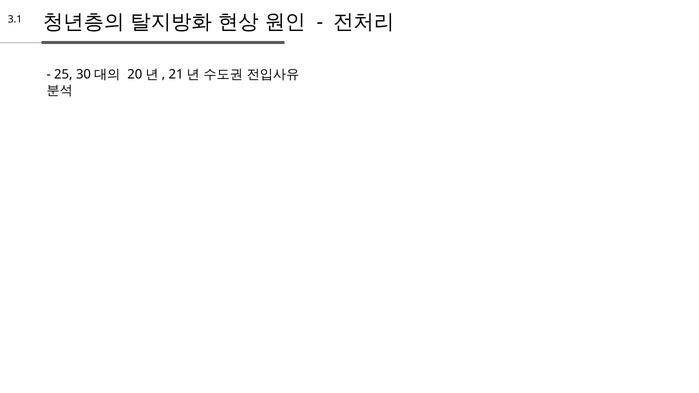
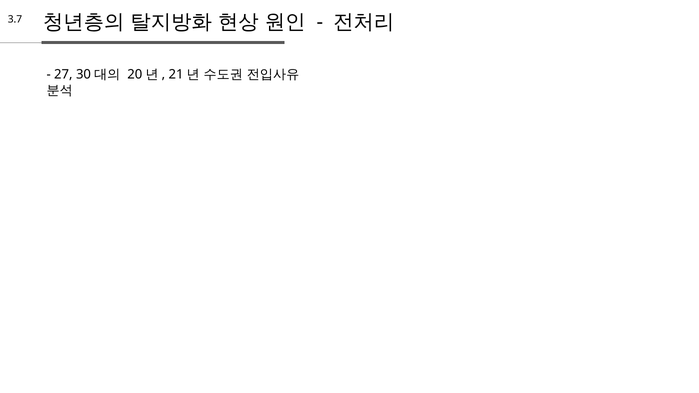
3.1: 3.1 -> 3.7 (15, 19)
25: 25 -> 27 (63, 75)
